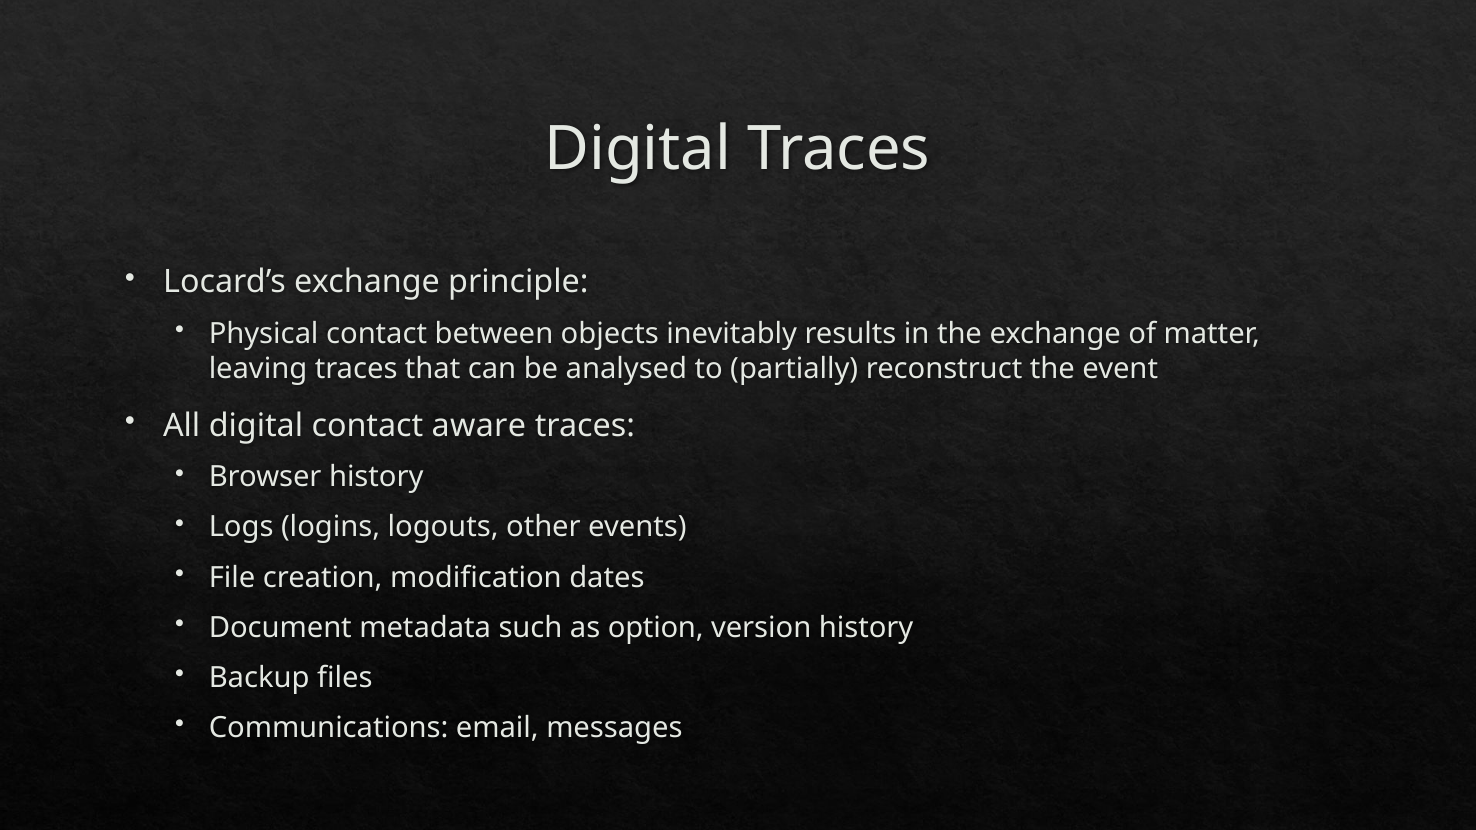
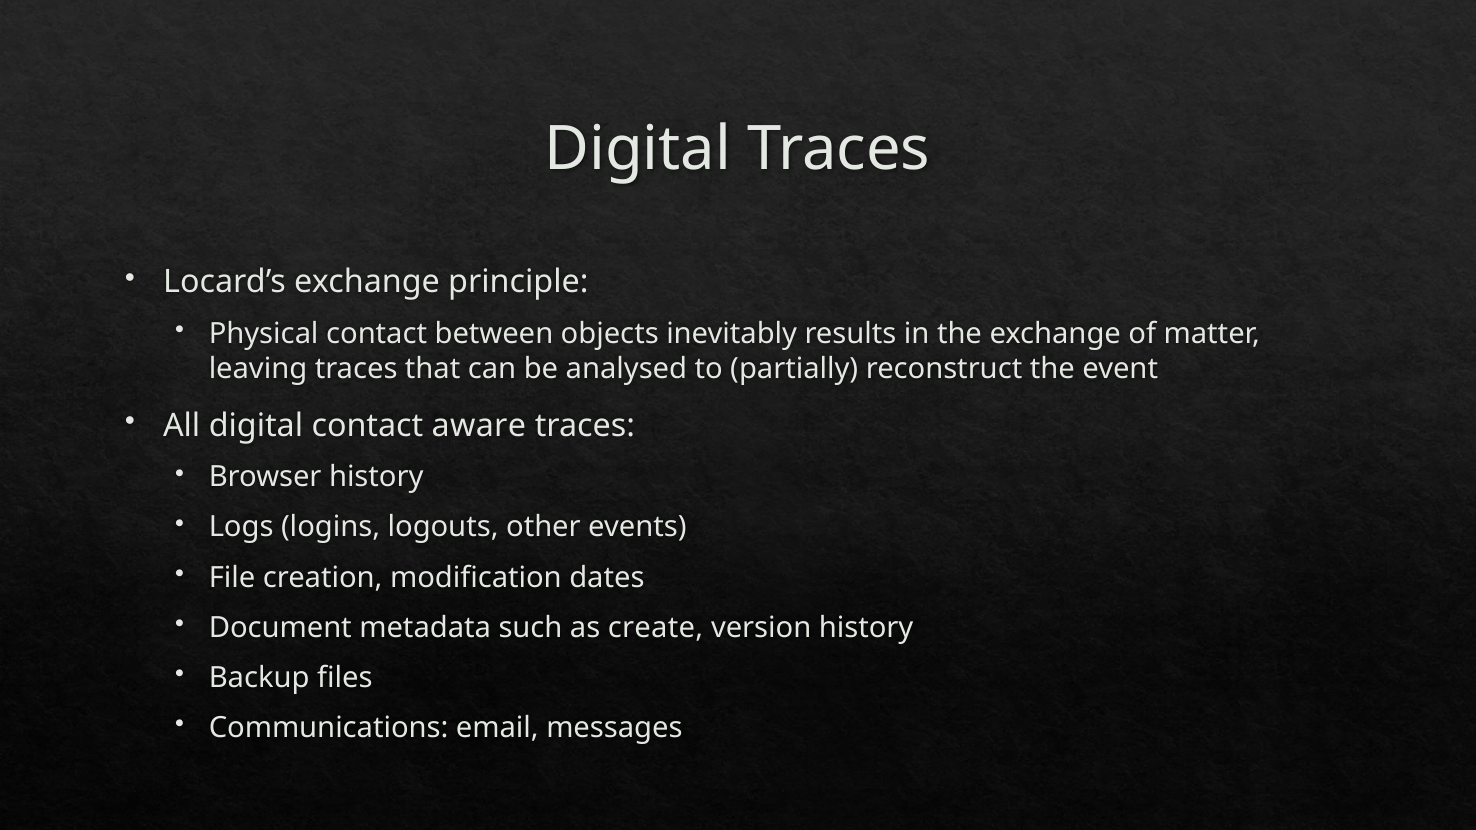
option: option -> create (655, 628)
